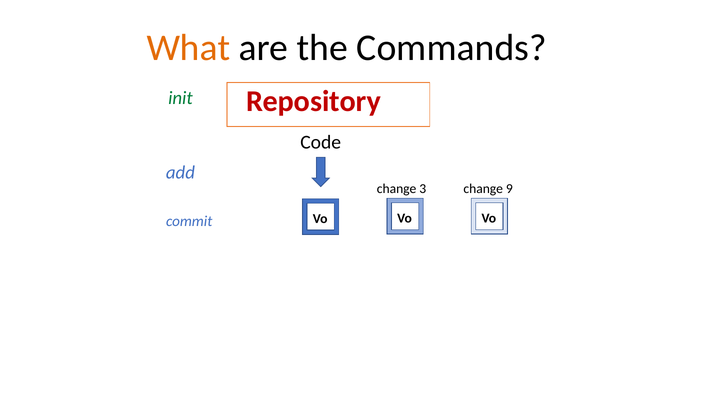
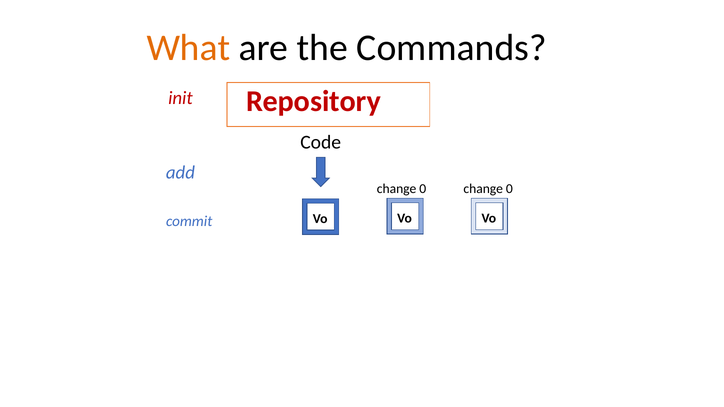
init colour: green -> red (180, 98)
3: 3 -> 0 (423, 189)
9: 9 -> 0 (509, 189)
